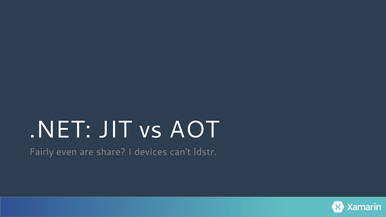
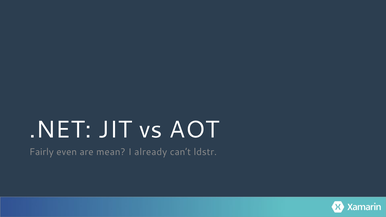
share: share -> mean (111, 152)
devices: devices -> already (151, 152)
